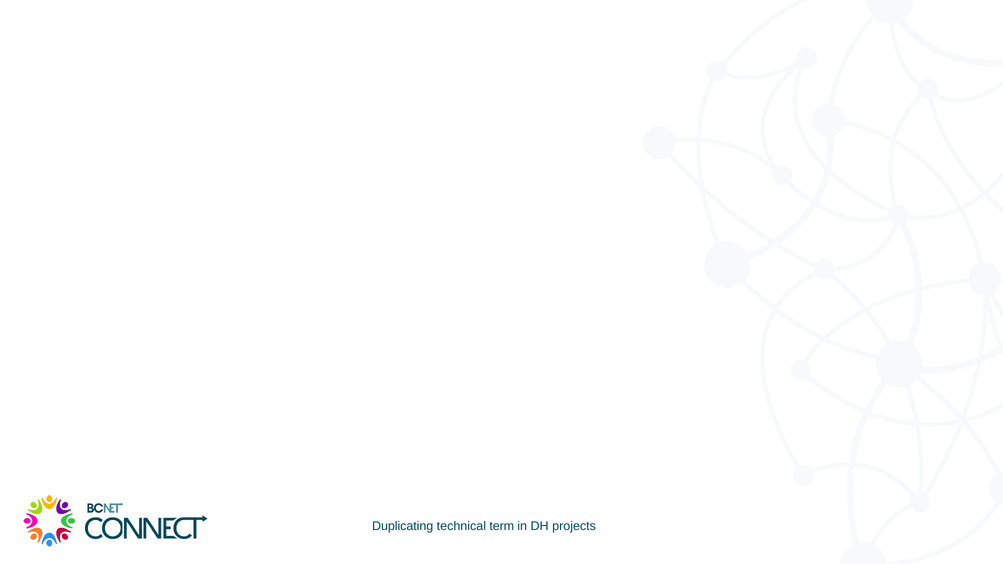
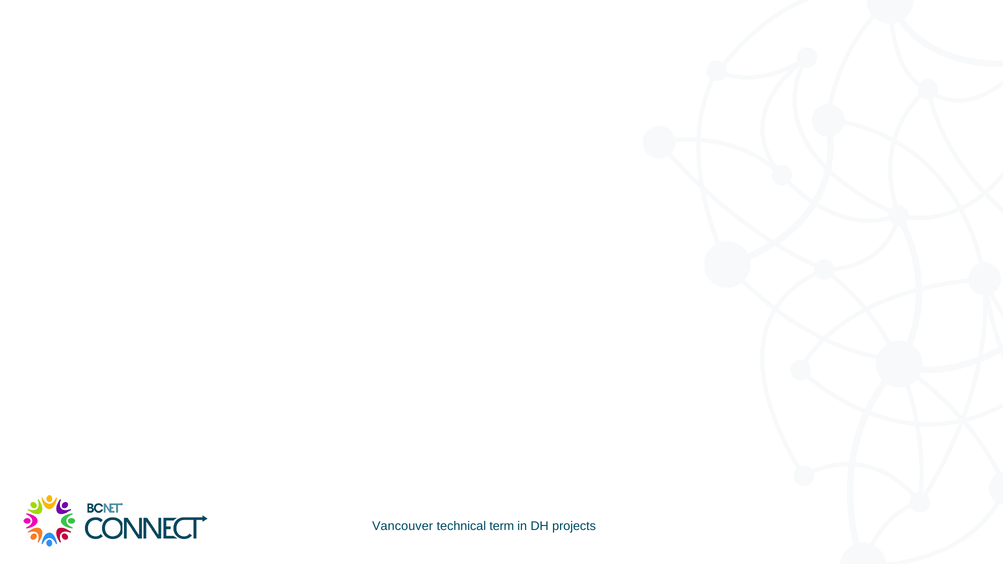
Duplicating: Duplicating -> Vancouver (403, 526)
